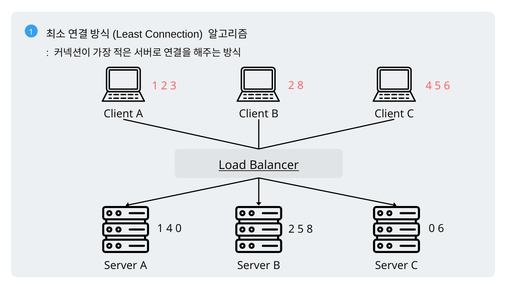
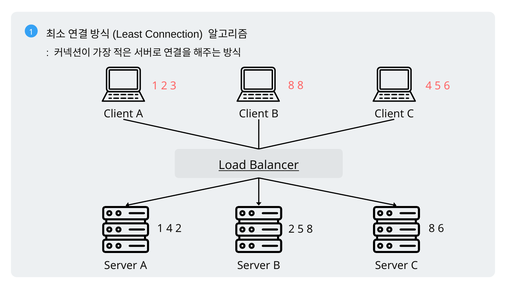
3 2: 2 -> 8 (291, 85)
4 0: 0 -> 2 (179, 228)
5 8 0: 0 -> 8 (432, 228)
